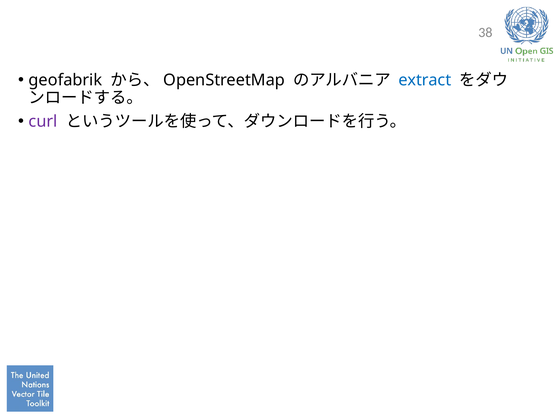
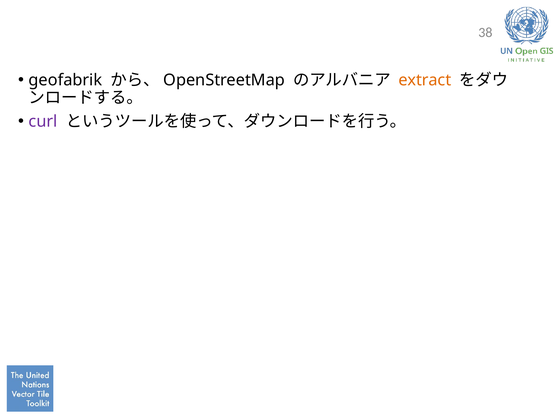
extract colour: blue -> orange (425, 80)
